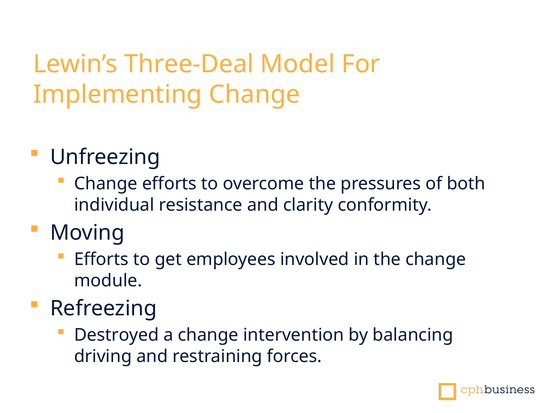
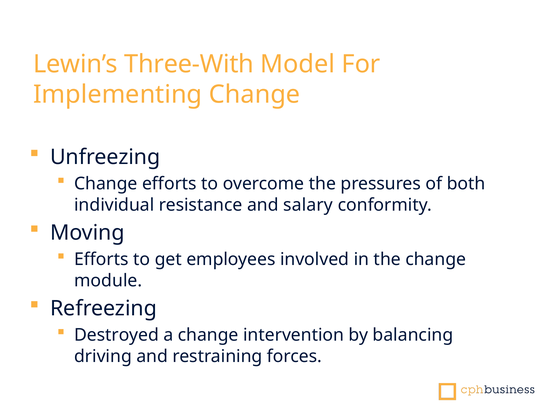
Three-Deal: Three-Deal -> Three-With (189, 64)
clarity: clarity -> salary (308, 205)
